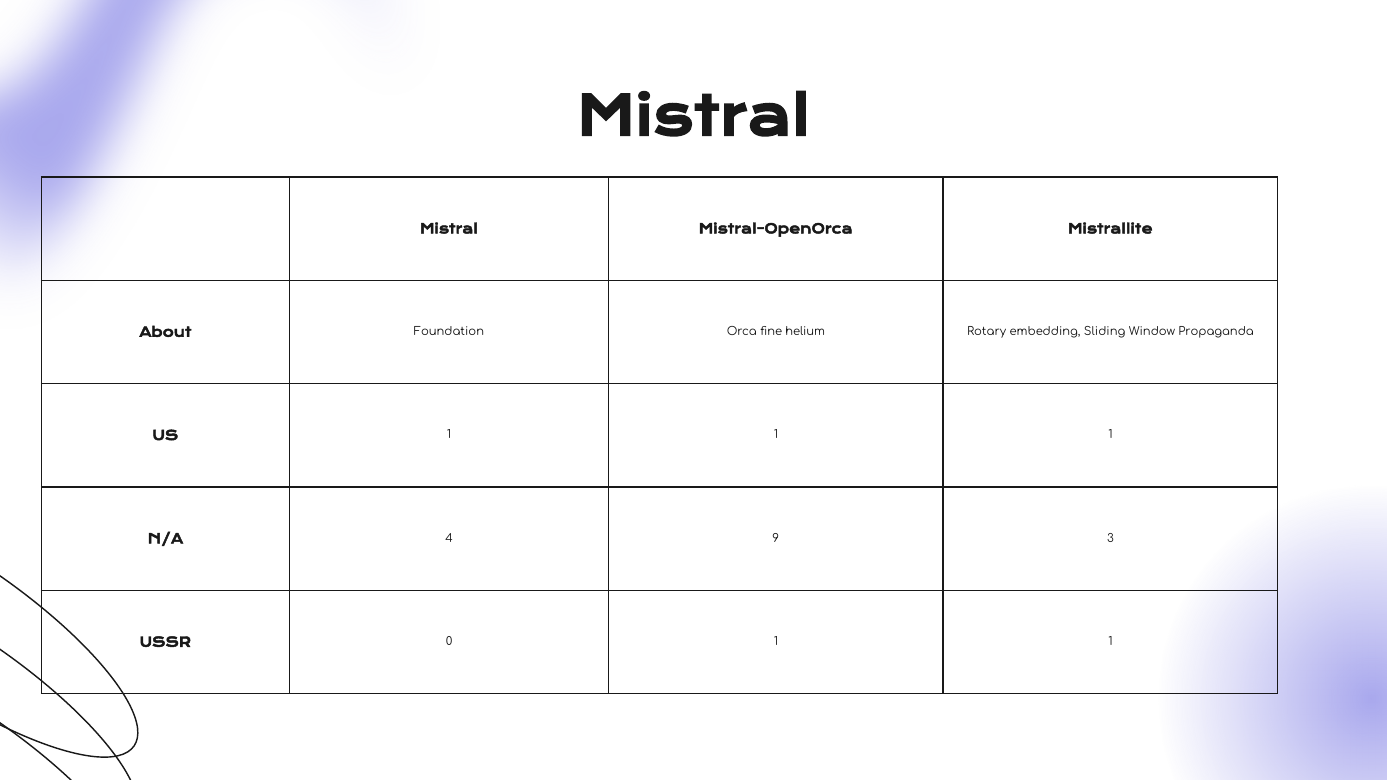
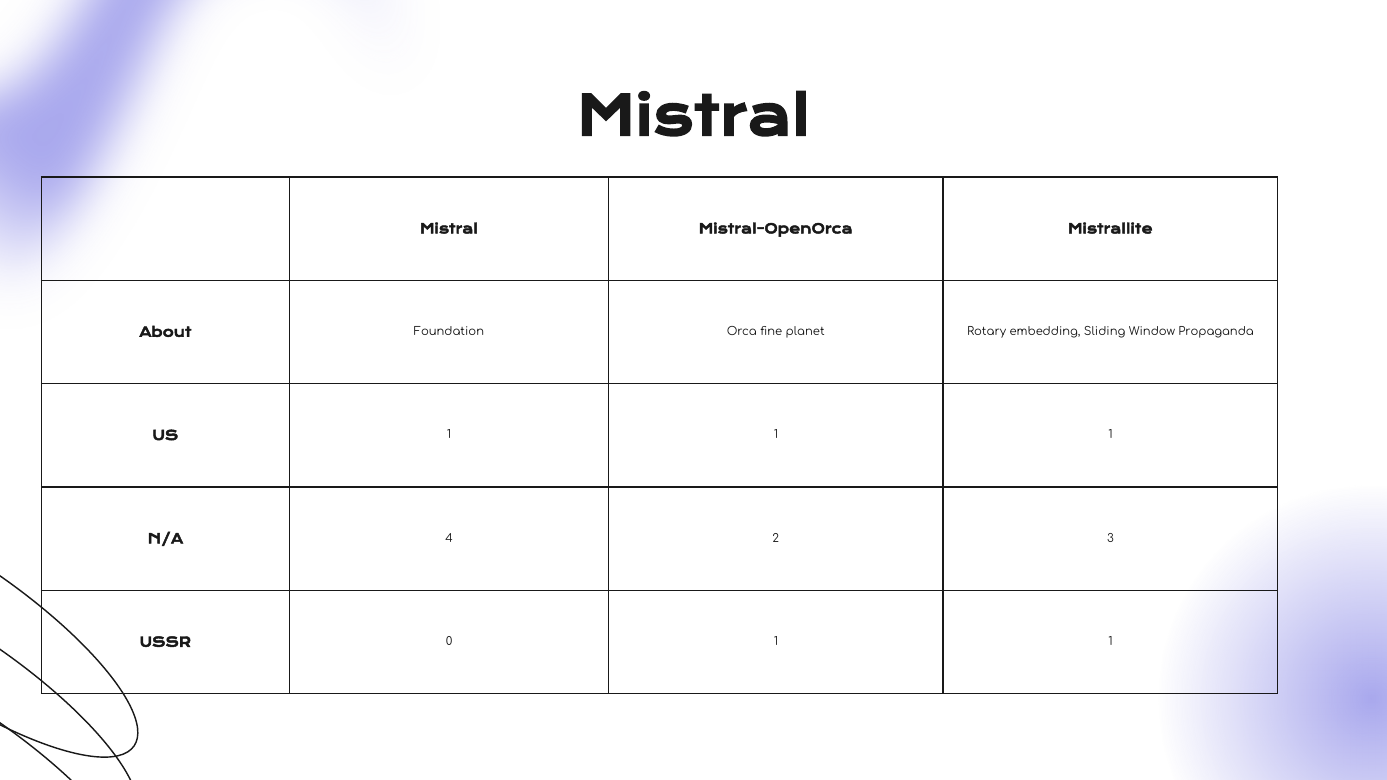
helium: helium -> planet (805, 332)
9: 9 -> 2 (776, 539)
